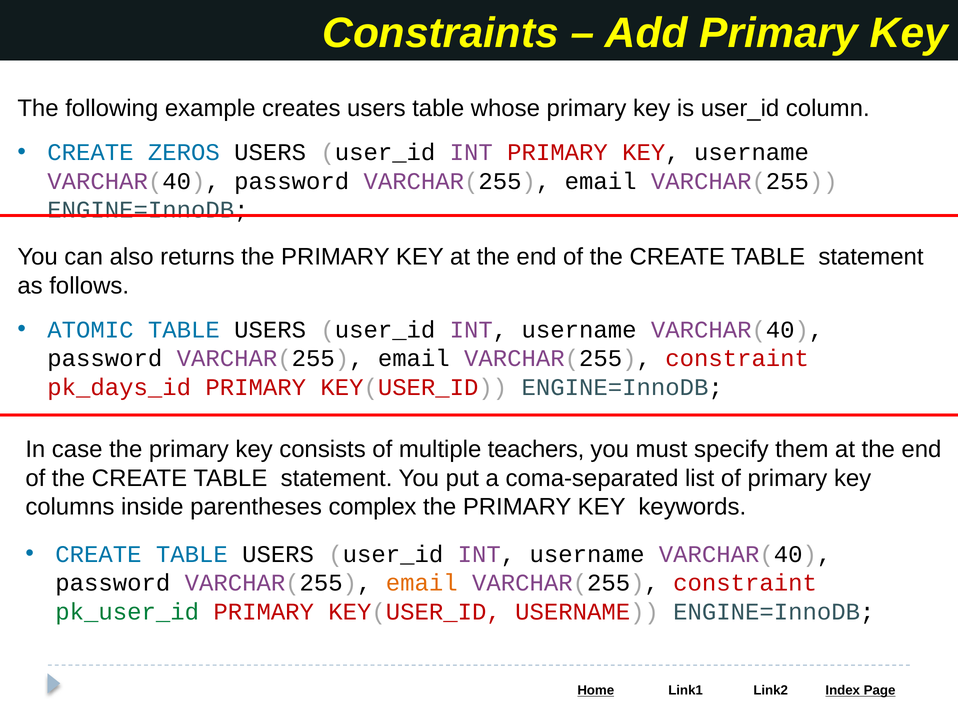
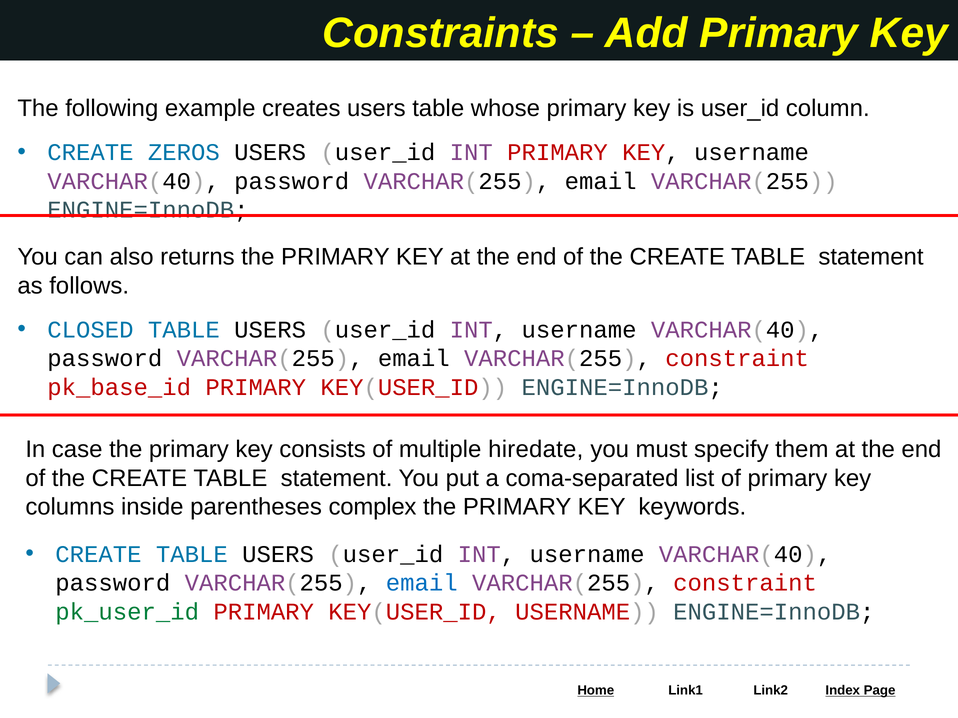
ATOMIC: ATOMIC -> CLOSED (90, 330)
pk_days_id: pk_days_id -> pk_base_id (119, 388)
teachers: teachers -> hiredate (536, 450)
email colour: orange -> blue (422, 583)
